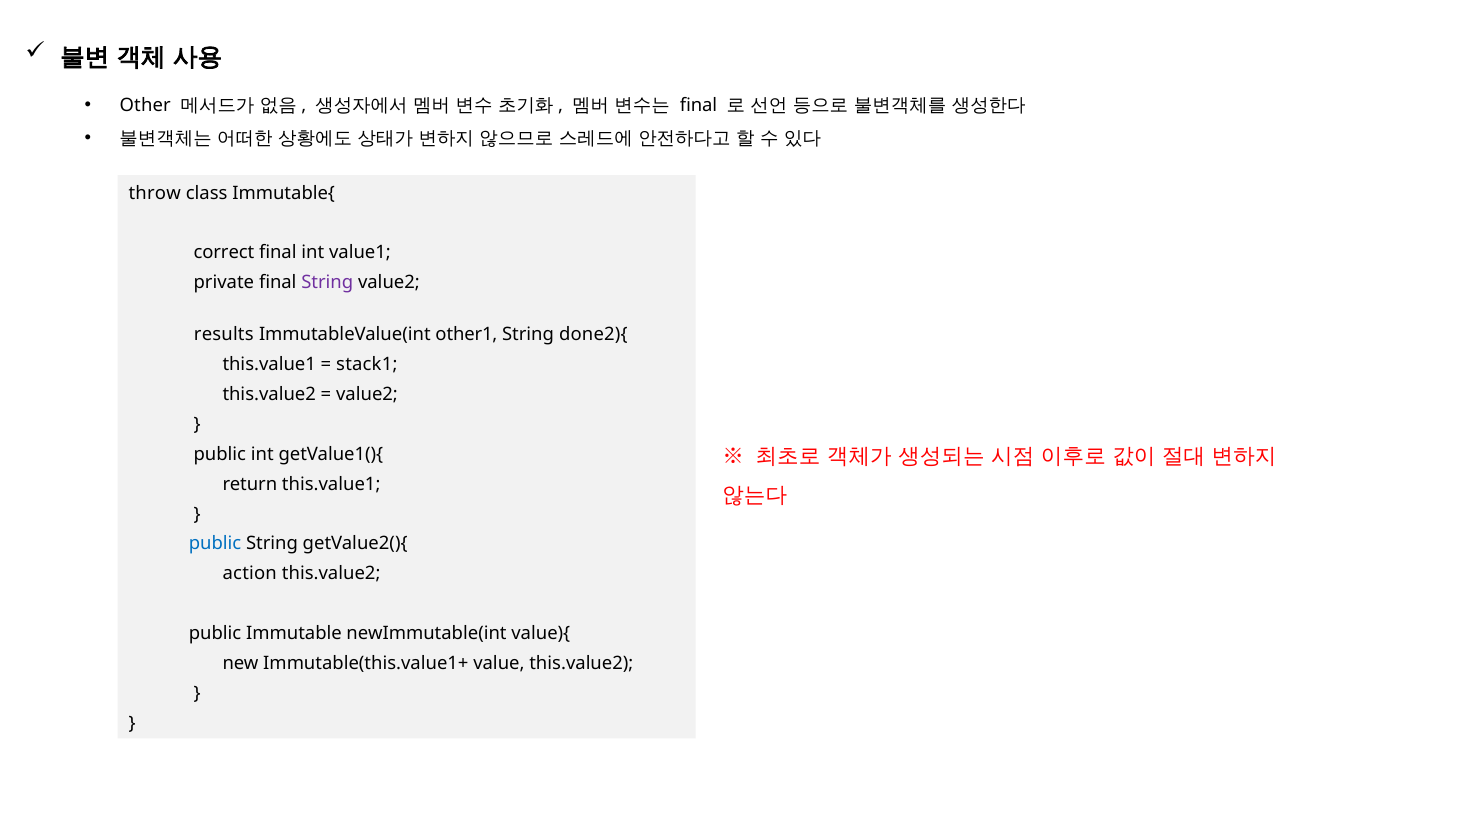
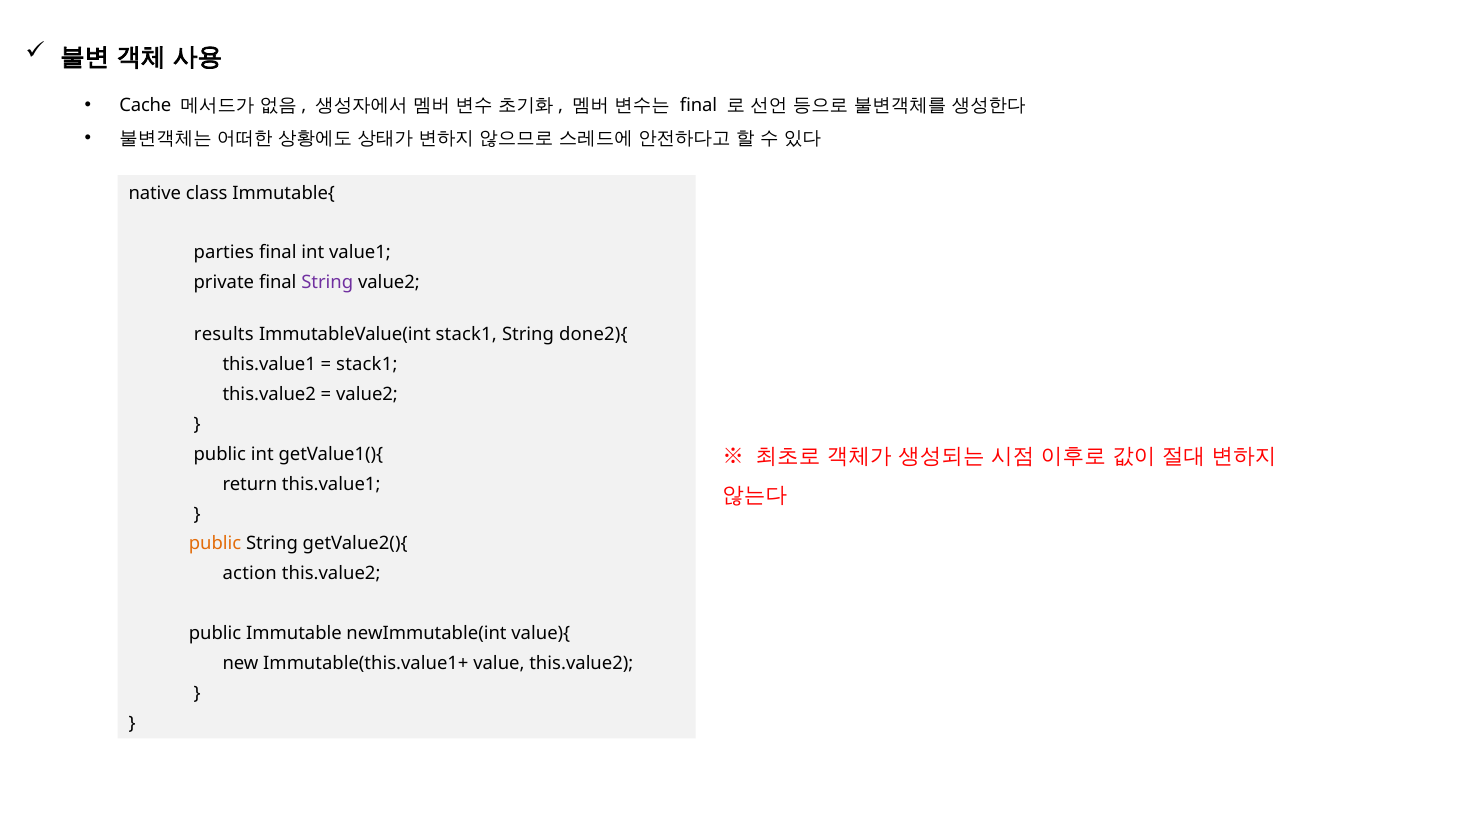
Other: Other -> Cache (145, 105)
throw: throw -> native (155, 193)
correct: correct -> parties (224, 253)
ImmutableValue(int other1: other1 -> stack1 (466, 335)
public colour: blue -> orange (215, 544)
